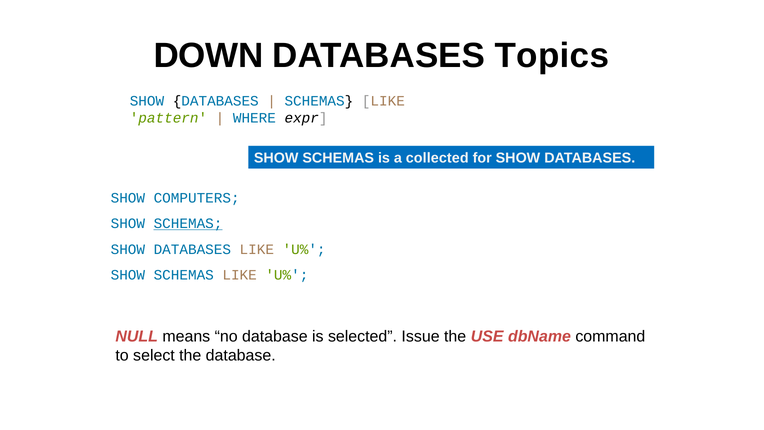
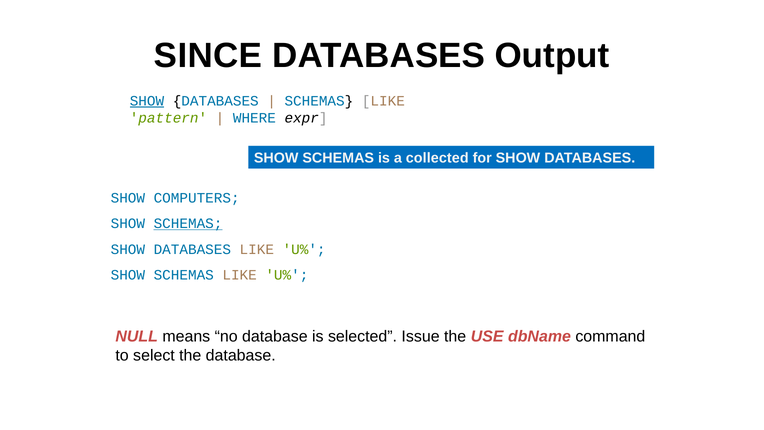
DOWN: DOWN -> SINCE (208, 55)
Topics: Topics -> Output (552, 55)
SHOW underline: none -> present (147, 101)
